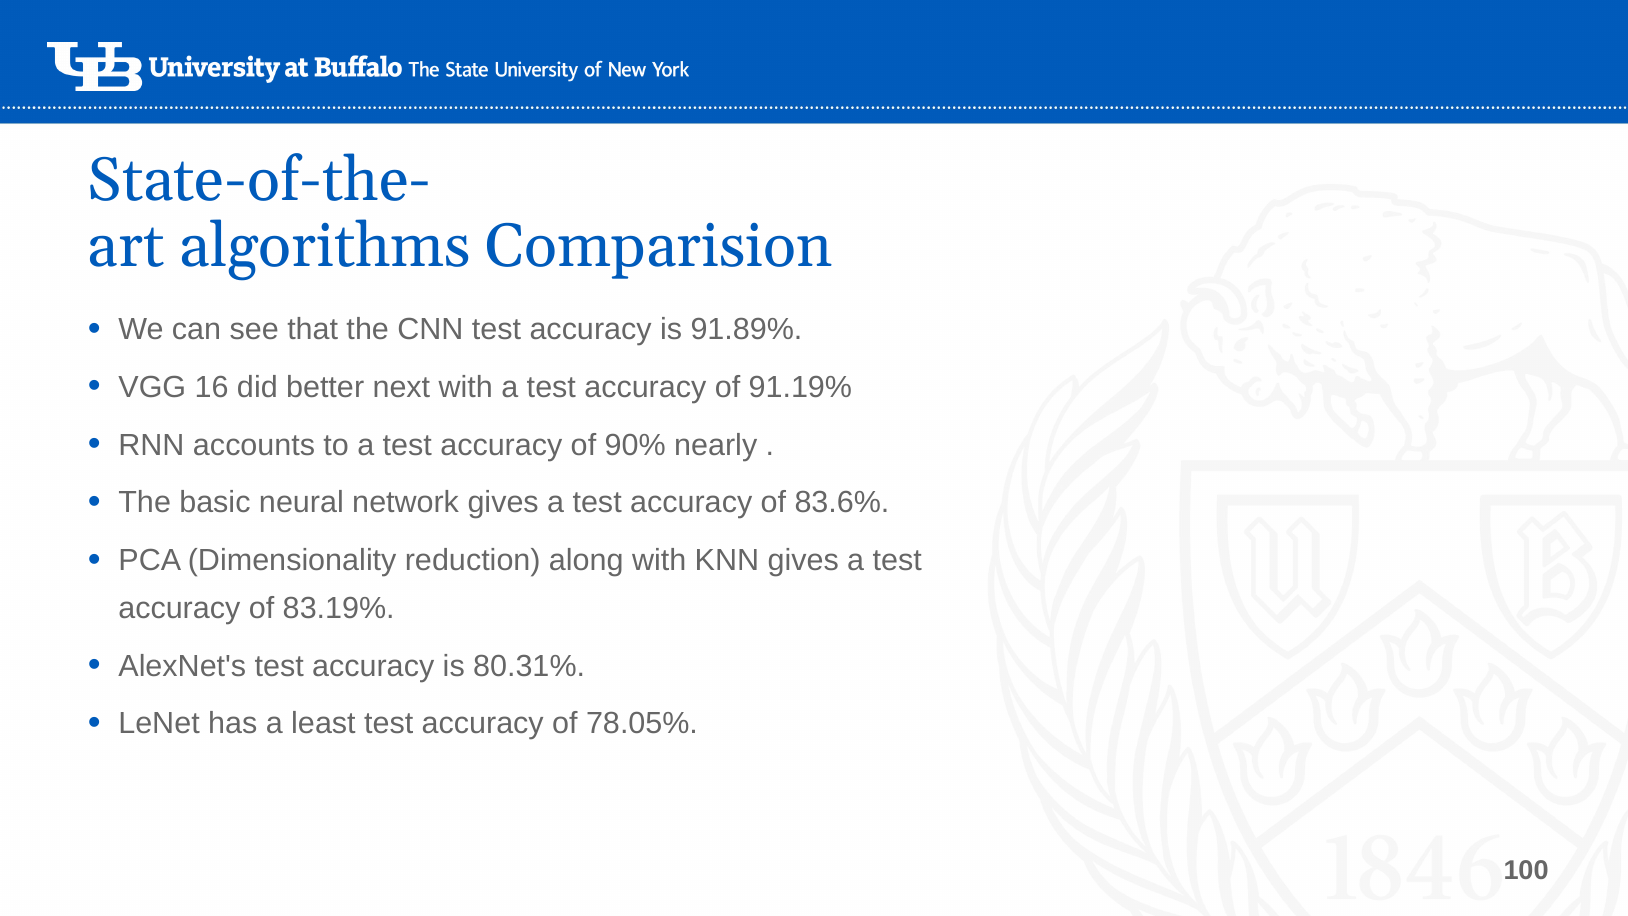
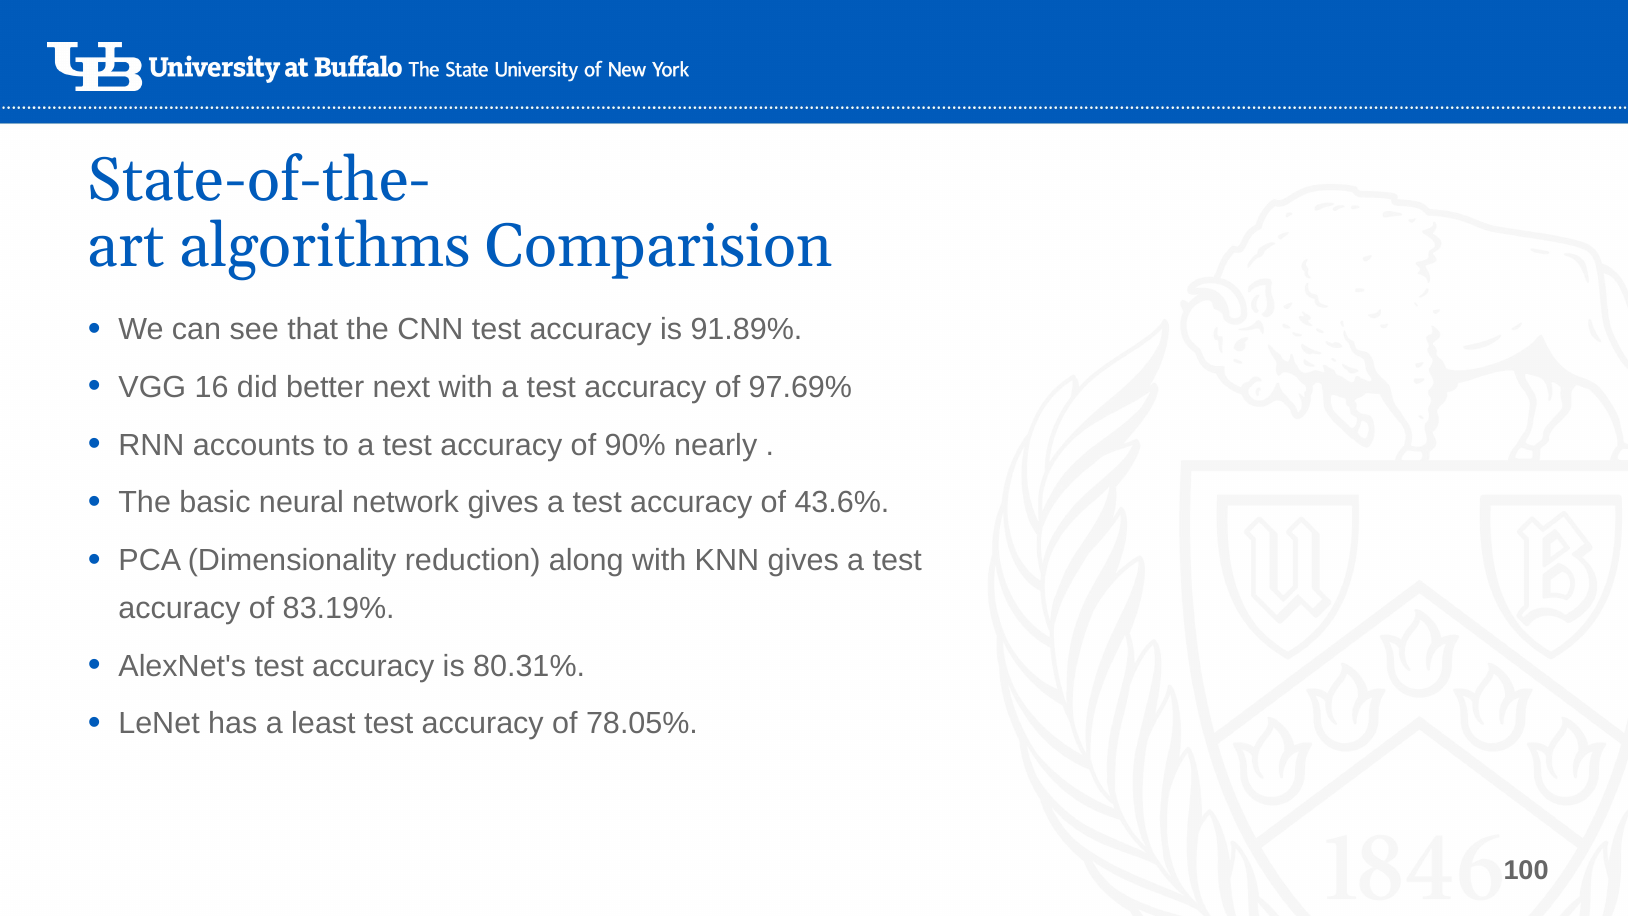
91.19%: 91.19% -> 97.69% (800, 387)
83.6%: 83.6% -> 43.6% (842, 503)
